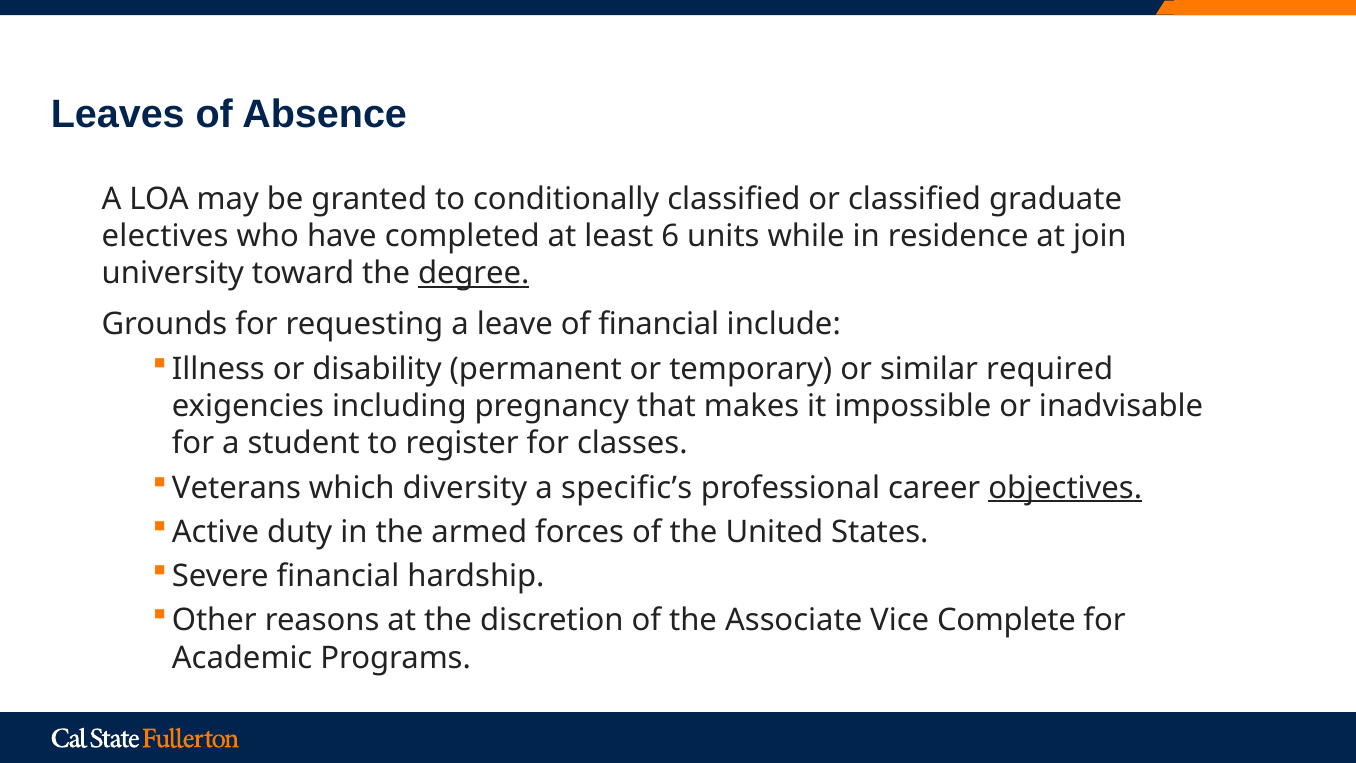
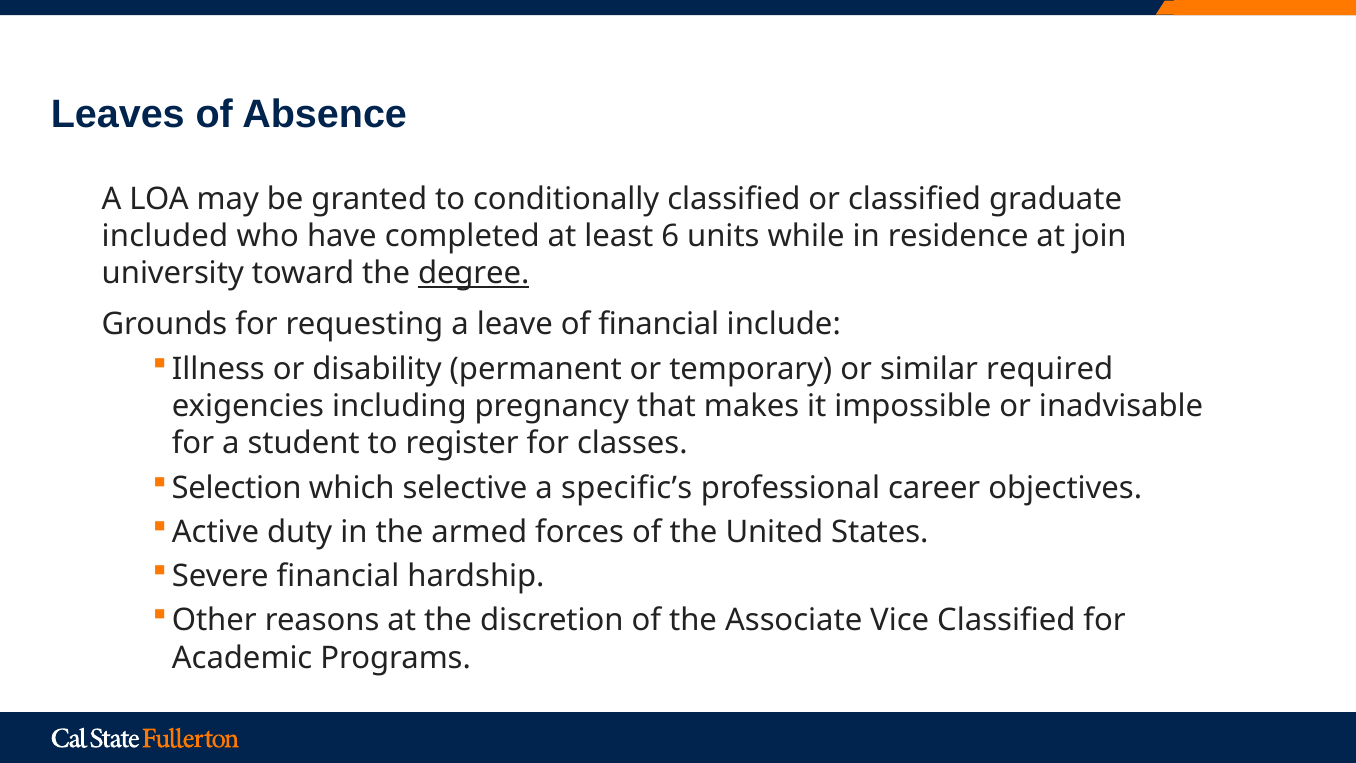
electives: electives -> included (165, 236)
Veterans: Veterans -> Selection (237, 488)
diversity: diversity -> selective (465, 488)
objectives underline: present -> none (1065, 488)
Vice Complete: Complete -> Classified (1006, 620)
